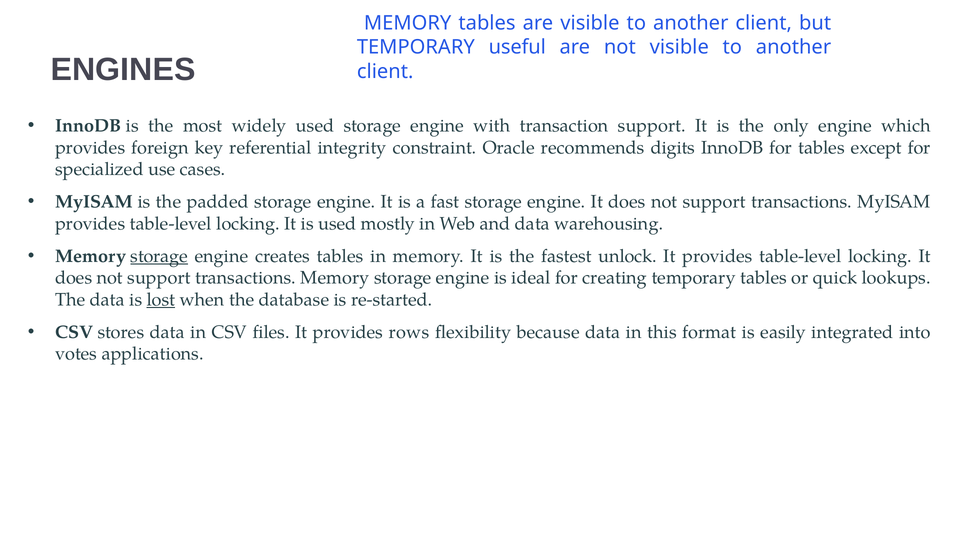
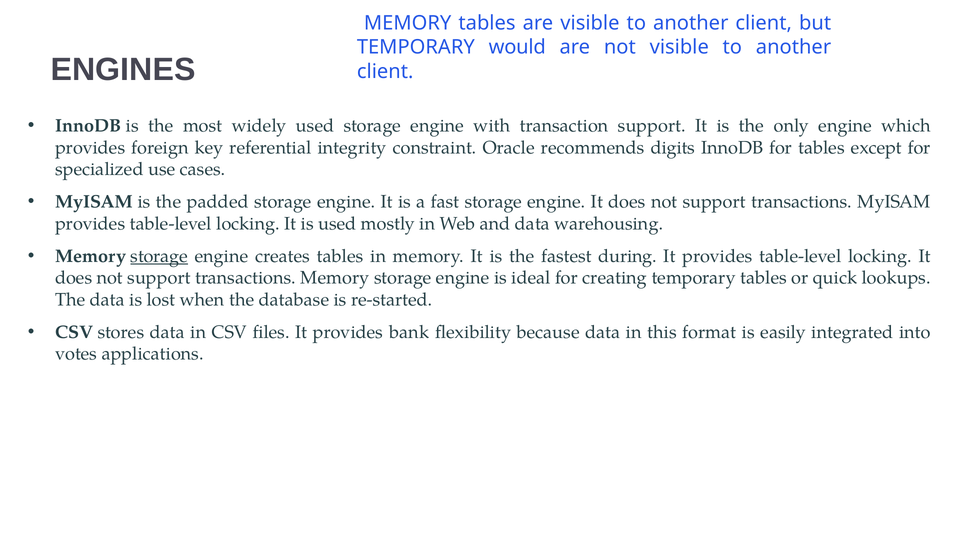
useful: useful -> would (517, 47)
unlock: unlock -> during (628, 256)
lost underline: present -> none (161, 300)
rows: rows -> bank (409, 332)
